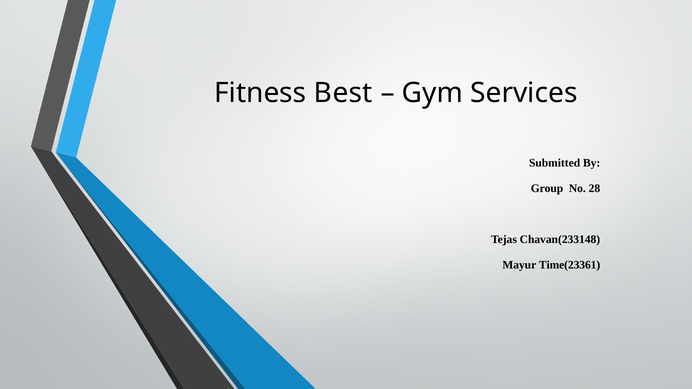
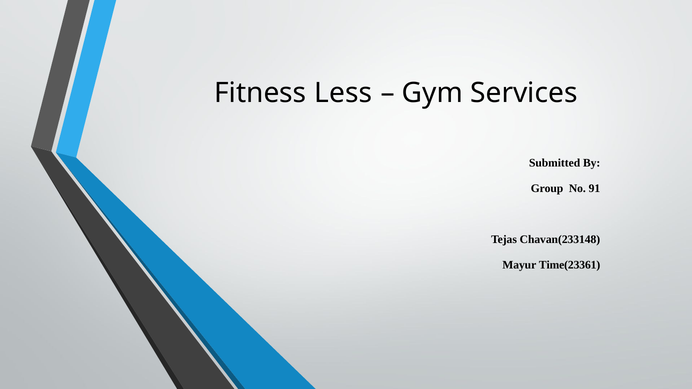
Best: Best -> Less (343, 93)
28: 28 -> 91 (594, 189)
